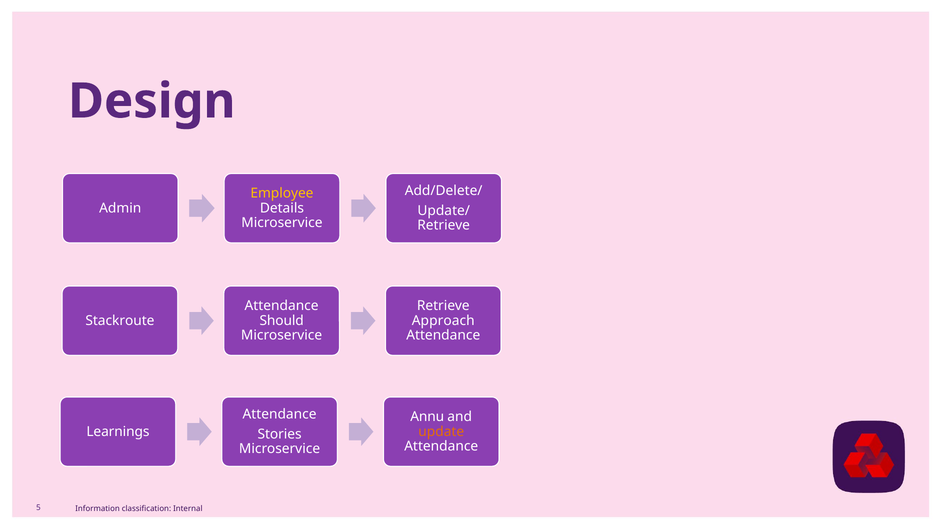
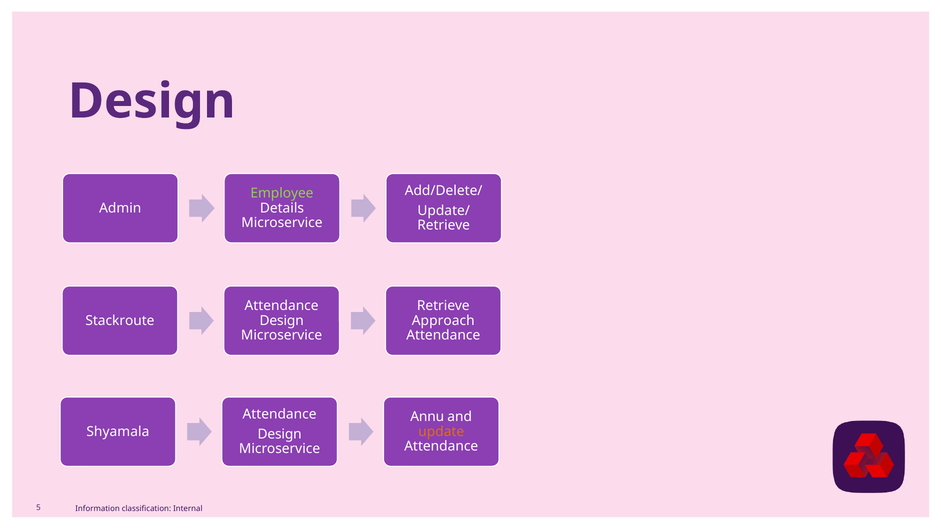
Employee colour: yellow -> light green (282, 193)
Should: Should -> Design (282, 321)
Learnings: Learnings -> Shyamala (118, 432)
Stories: Stories -> Design (280, 434)
